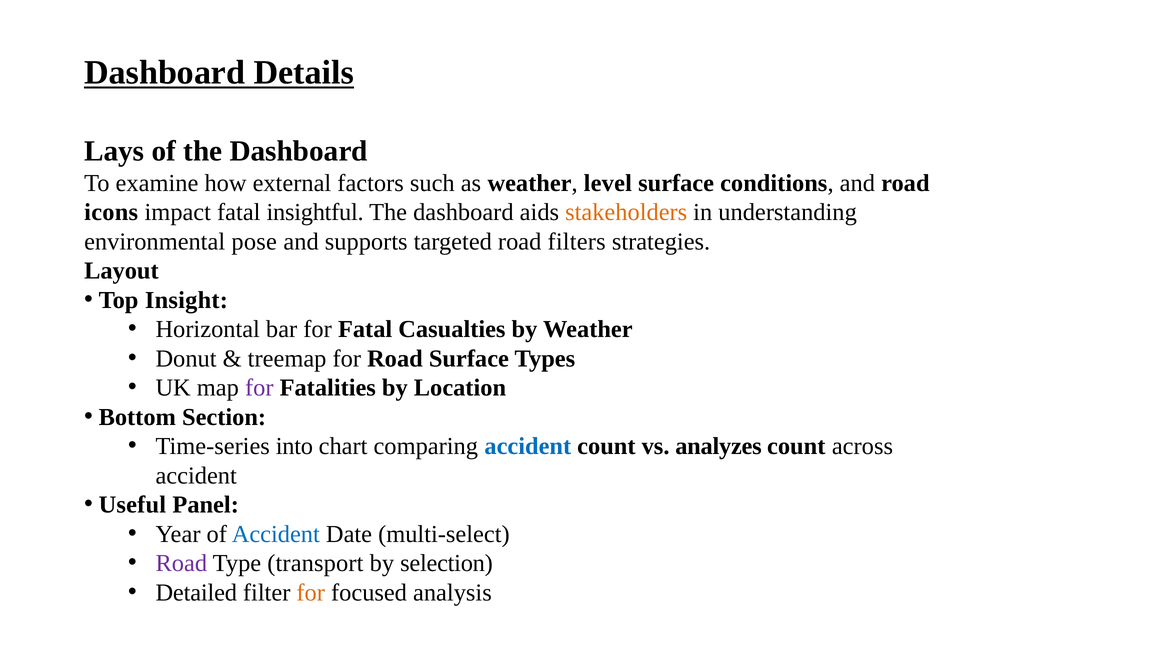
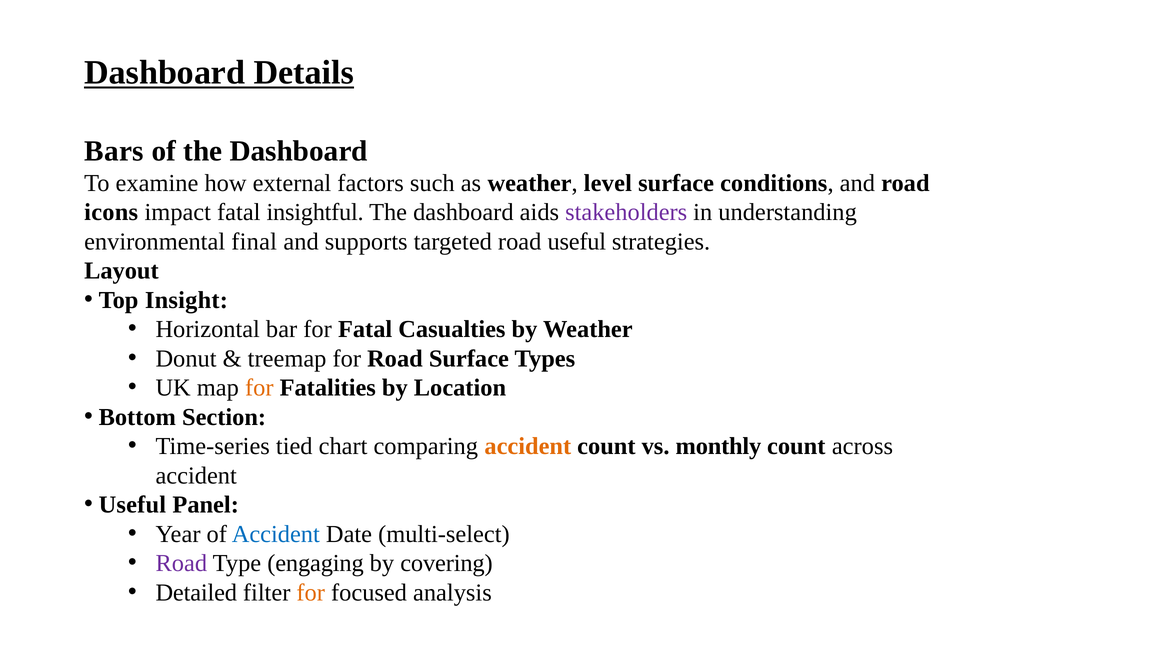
Lays: Lays -> Bars (114, 151)
stakeholders colour: orange -> purple (626, 212)
pose: pose -> final (254, 242)
road filters: filters -> useful (577, 242)
for colour: purple -> orange (259, 388)
into: into -> tied (294, 447)
accident colour: blue -> orange (528, 447)
analyzes: analyzes -> monthly (718, 447)
transport: transport -> engaging (316, 564)
selection: selection -> covering (446, 564)
